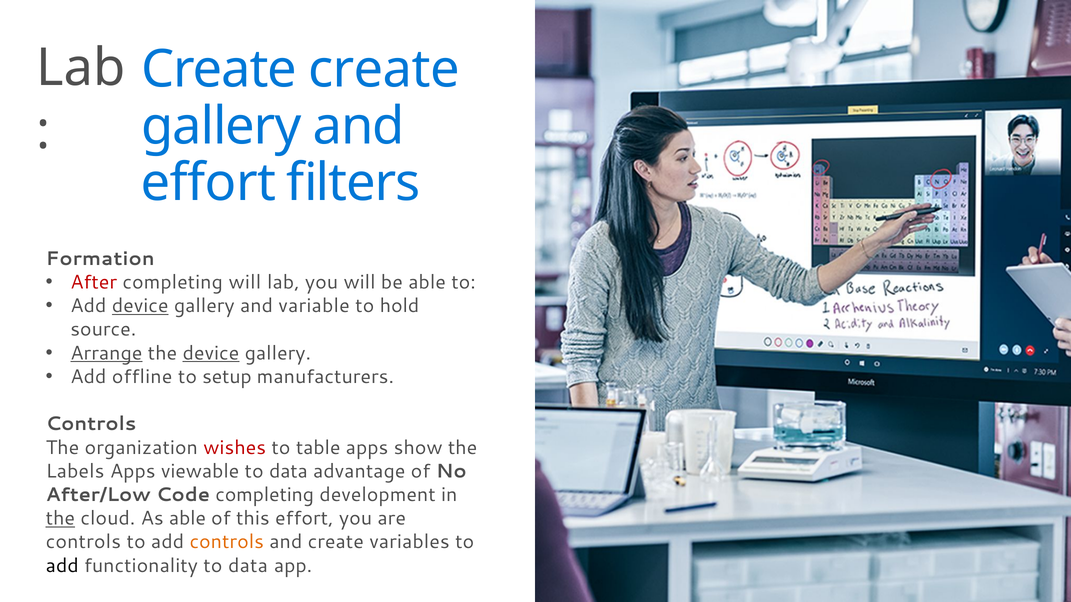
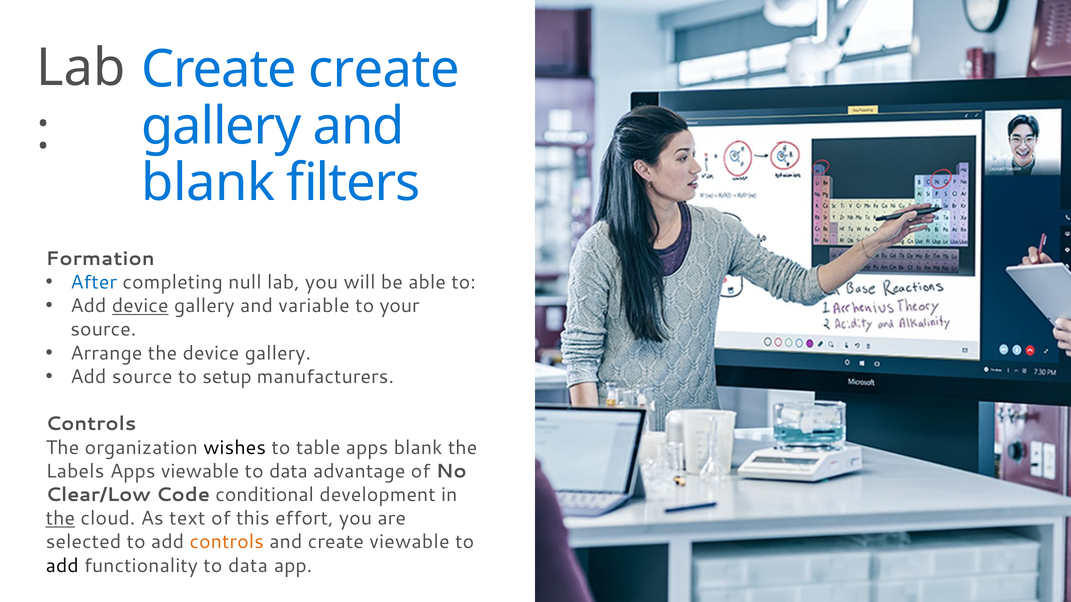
effort: effort -> blank (208, 183)
After colour: red -> blue (94, 282)
completing will: will -> null (245, 282)
hold: hold -> your (399, 306)
Arrange underline: present -> none (106, 353)
device underline: present -> none (211, 353)
Add offline: offline -> source (142, 377)
wishes colour: red -> black (235, 448)
apps show: show -> blank (418, 448)
After/Low: After/Low -> Clear/Low (98, 495)
Code completing: completing -> conditional (265, 495)
As able: able -> text (187, 519)
controls: controls -> selected (83, 542)
create variables: variables -> viewable (409, 542)
